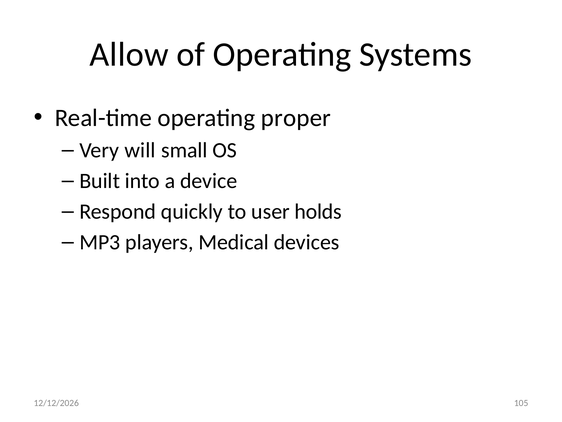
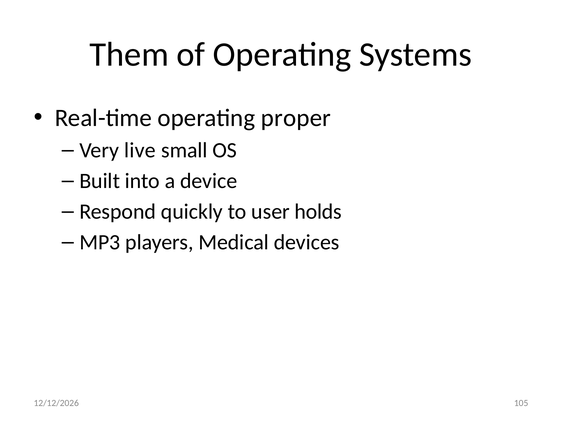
Allow: Allow -> Them (129, 54)
will: will -> live (140, 150)
